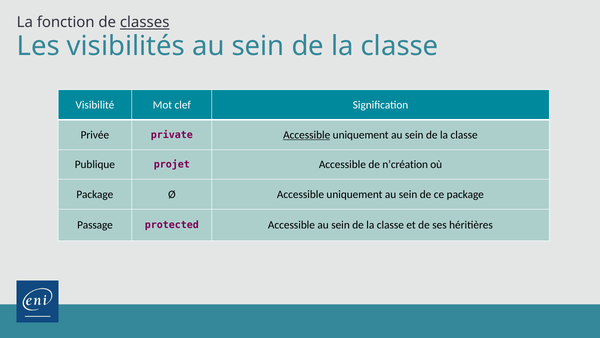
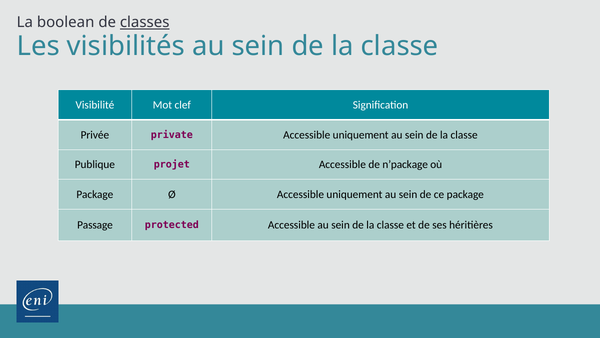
fonction: fonction -> boolean (66, 22)
Accessible underline: present -> none (307, 135)
n’création: n’création -> n’package (405, 164)
